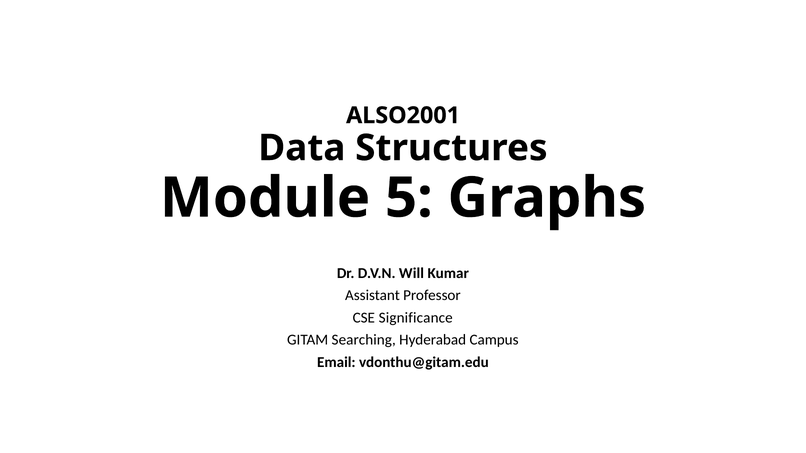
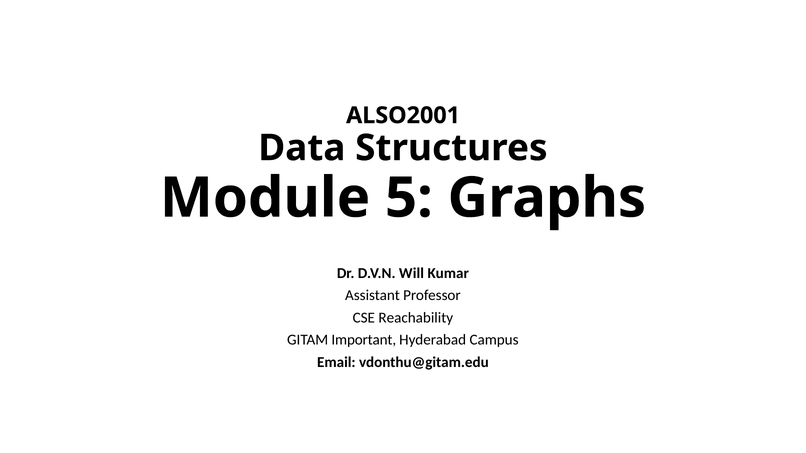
Significance: Significance -> Reachability (416, 318)
Searching: Searching -> Important (364, 340)
